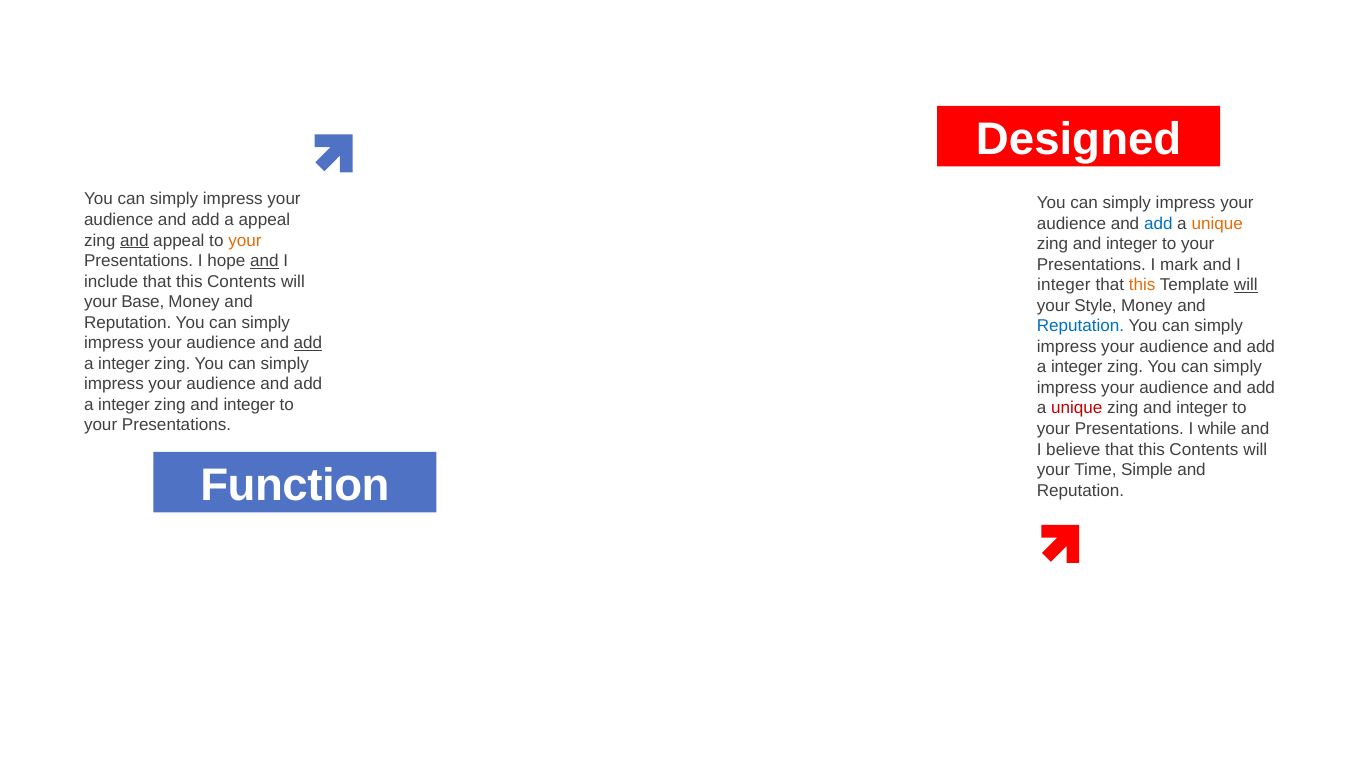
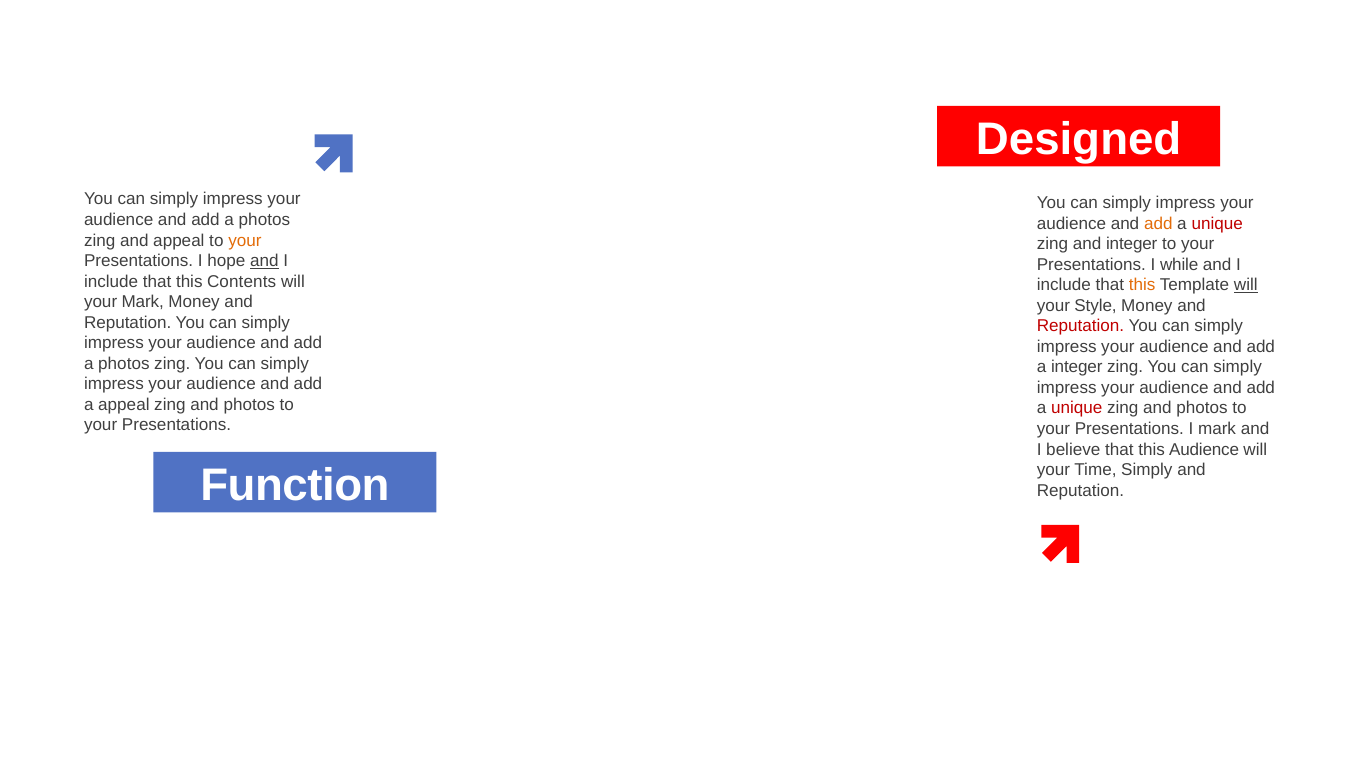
appeal: appeal -> photos (264, 220)
add colour: blue -> orange (1158, 224)
unique colour: orange -> red (1217, 224)
and underline: present -> none (134, 240)
mark: mark -> while (1179, 265)
integer: integer -> include (1064, 285)
your Base: Base -> Mark (143, 302)
Reputation colour: blue -> red (1080, 326)
add underline: present -> none (308, 343)
integer: integer -> photos (124, 364)
integer: integer -> appeal (124, 405)
integer: integer -> photos (249, 405)
integer: integer -> photos (1202, 408)
I while: while -> mark (1217, 429)
believe that this Contents: Contents -> Audience (1204, 449)
Time Simple: Simple -> Simply (1147, 470)
